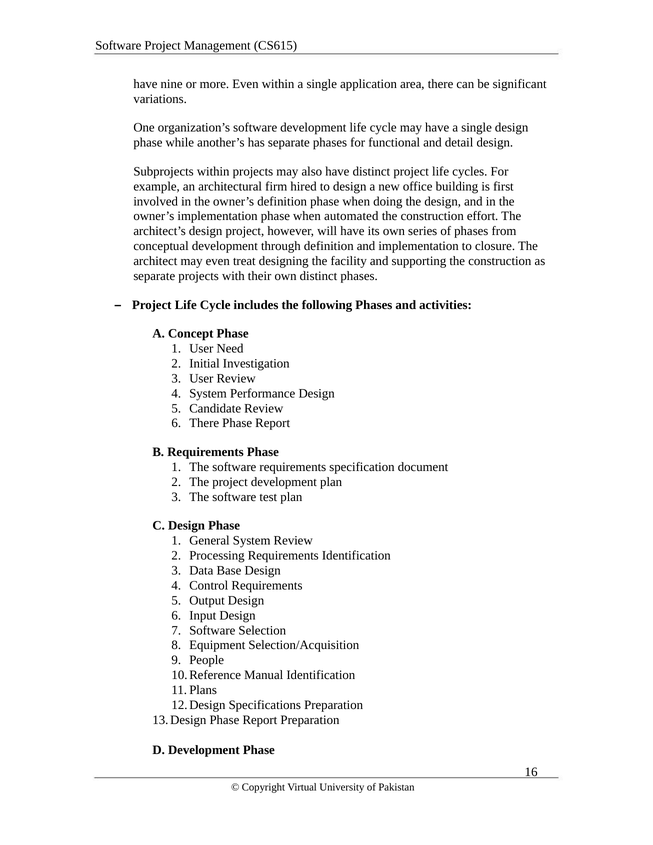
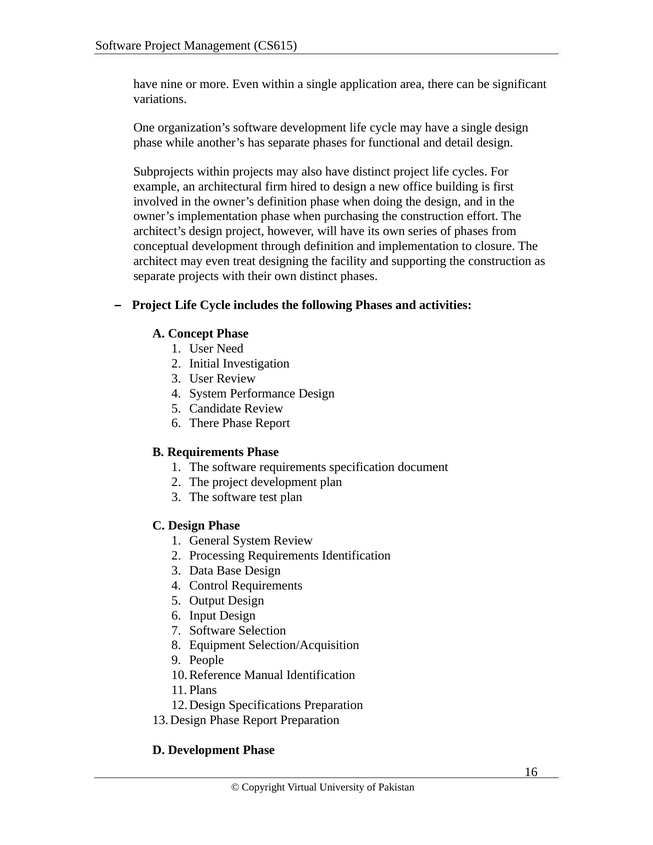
automated: automated -> purchasing (351, 216)
